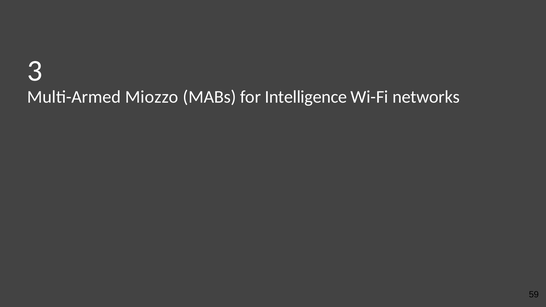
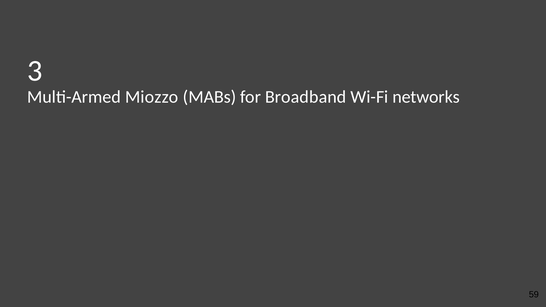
Intelligence: Intelligence -> Broadband (306, 97)
